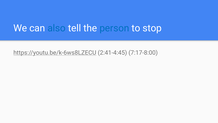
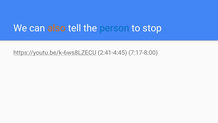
also colour: blue -> orange (57, 28)
